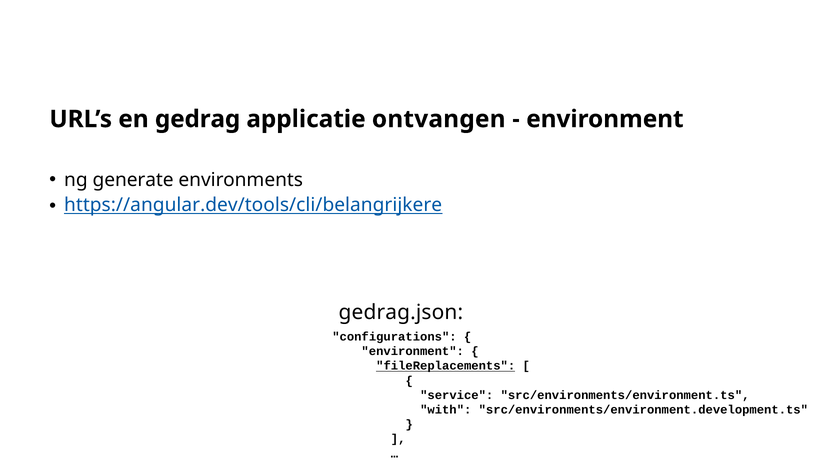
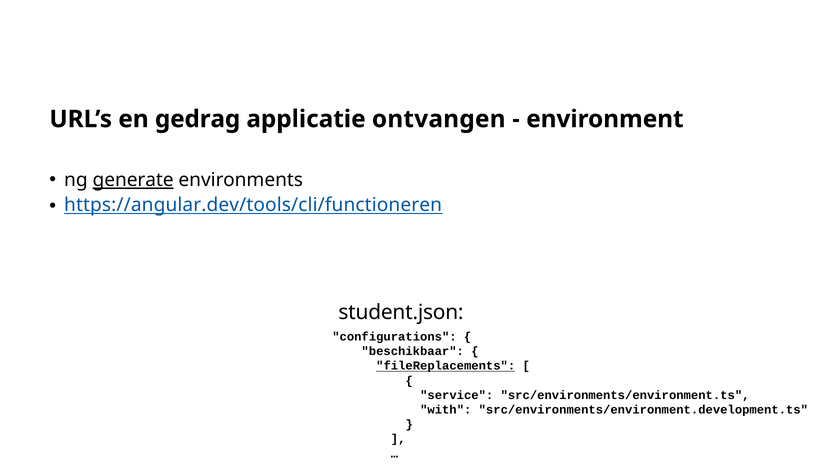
generate underline: none -> present (133, 180)
https://angular.dev/tools/cli/belangrijkere: https://angular.dev/tools/cli/belangrijkere -> https://angular.dev/tools/cli/functioneren (253, 205)
gedrag.json: gedrag.json -> student.json (401, 313)
environment: environment -> beschikbaar (413, 352)
